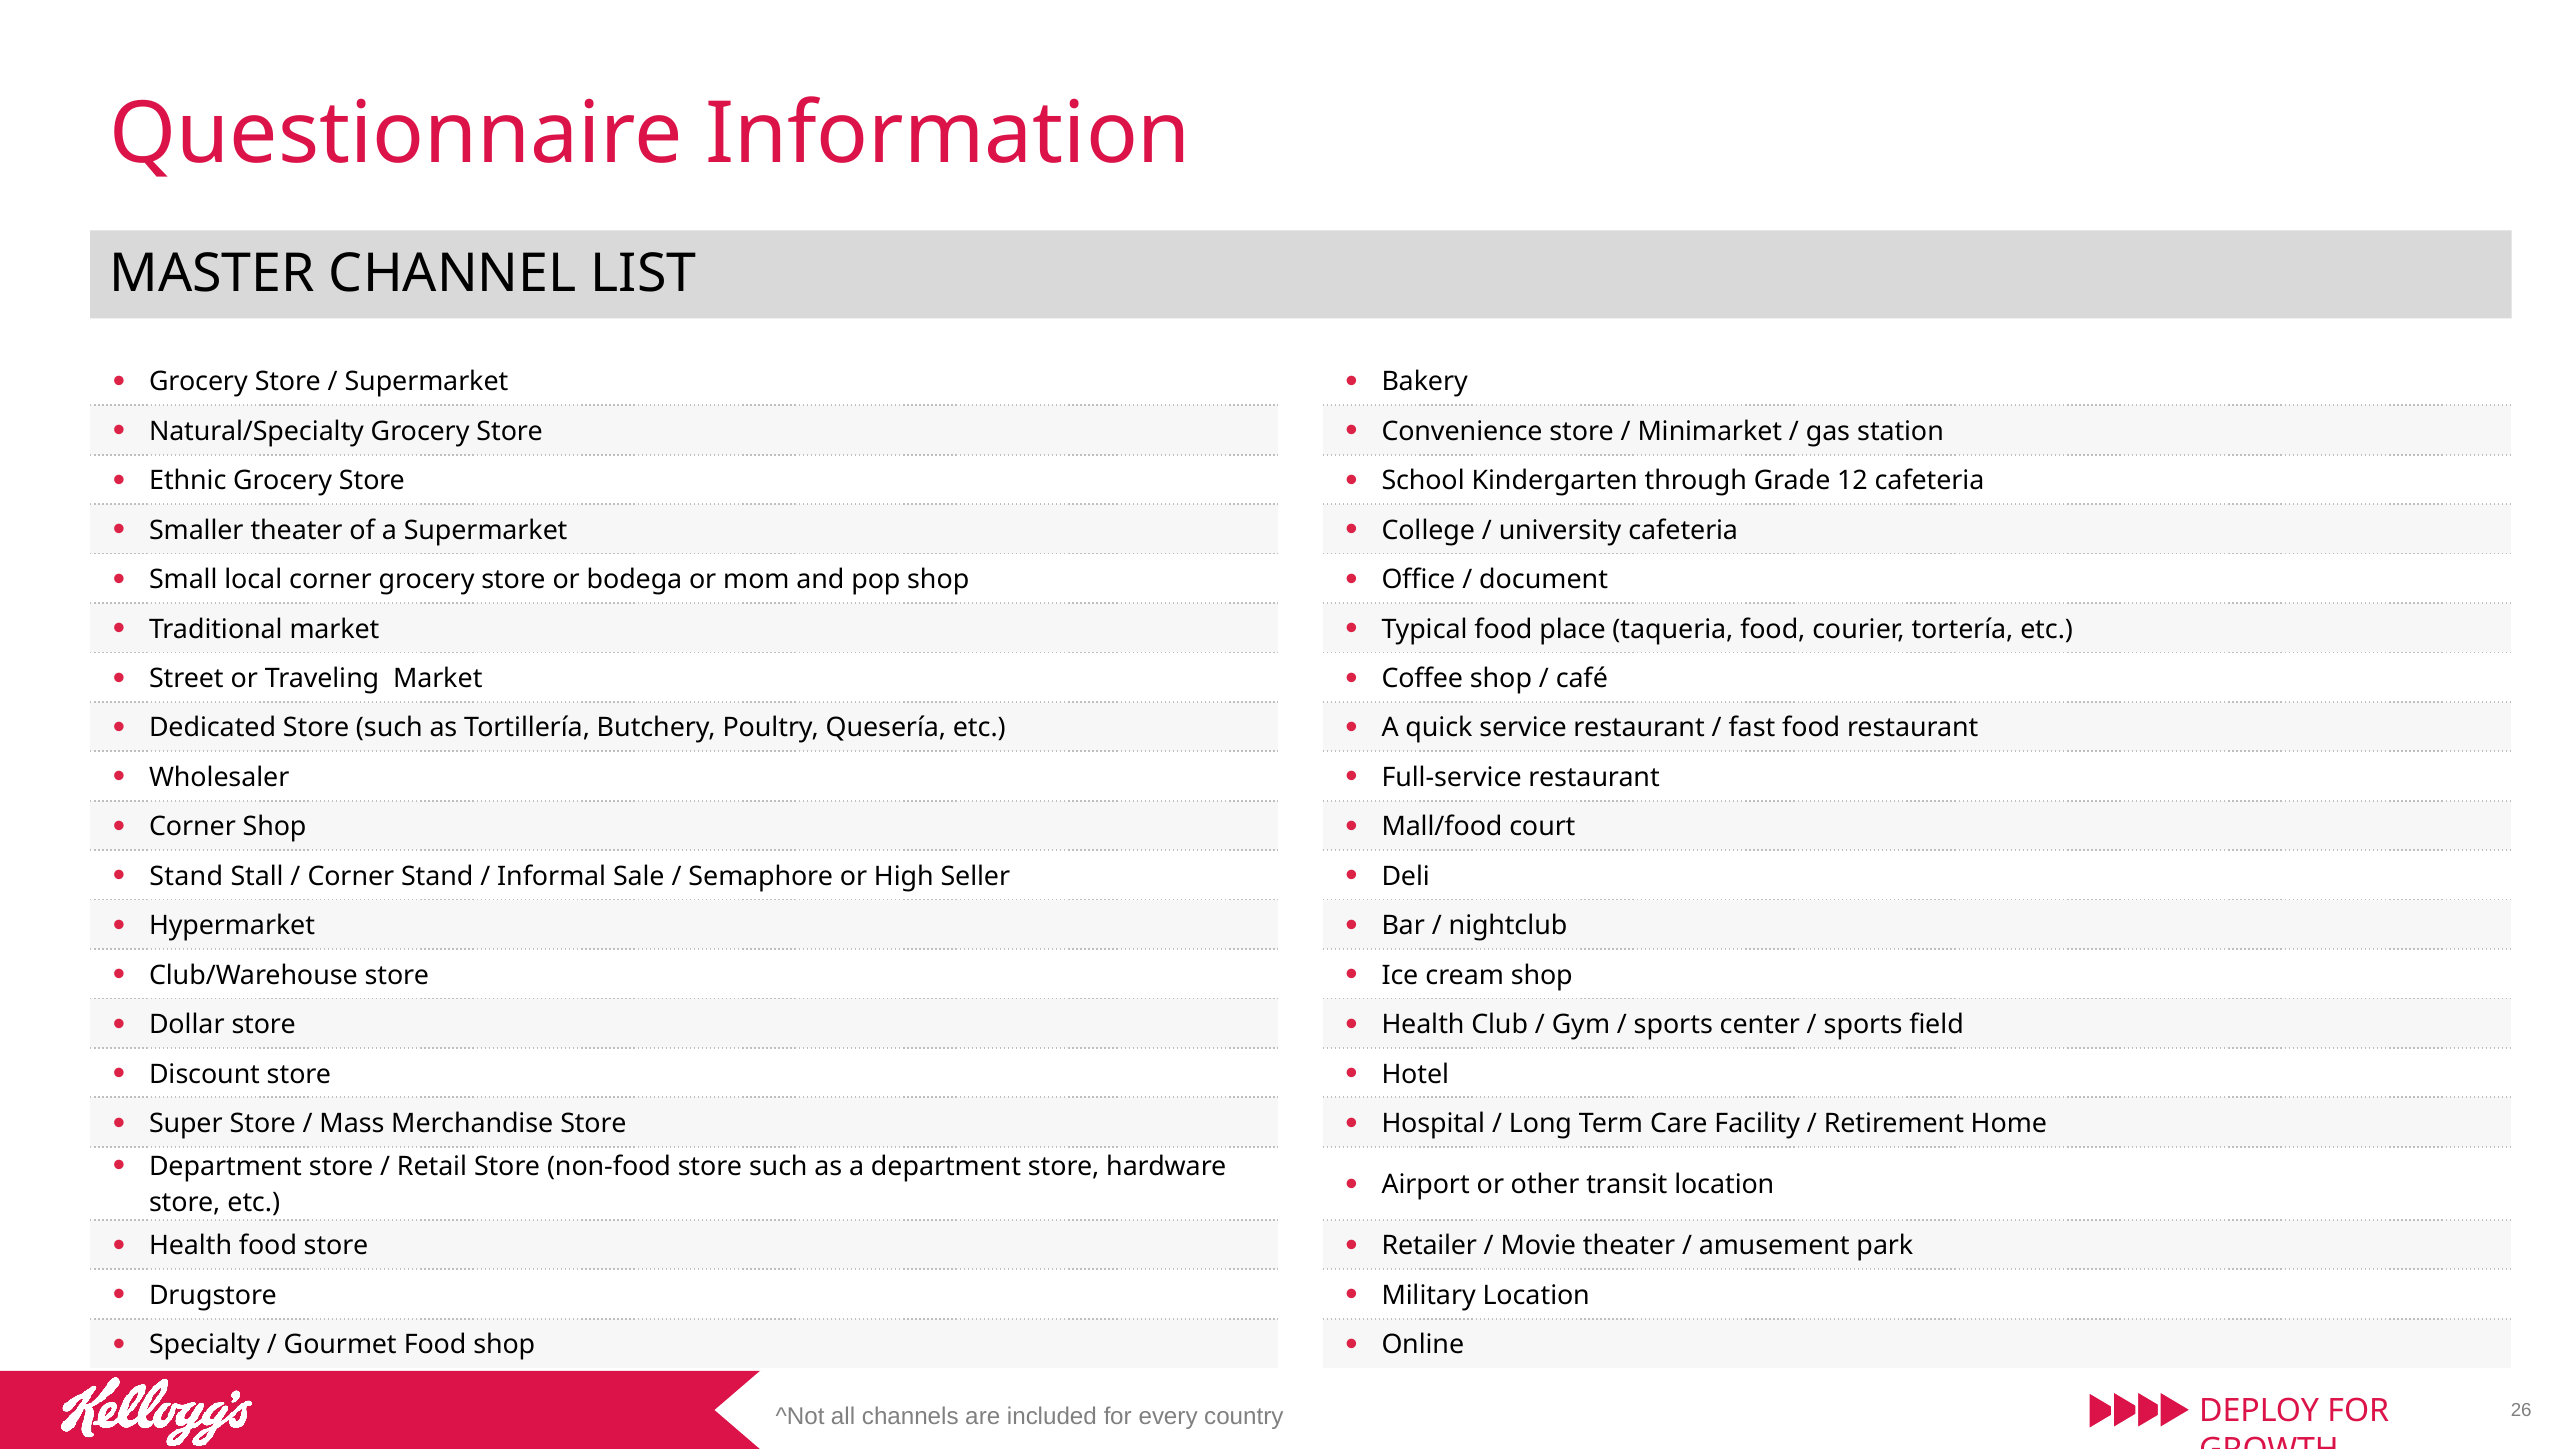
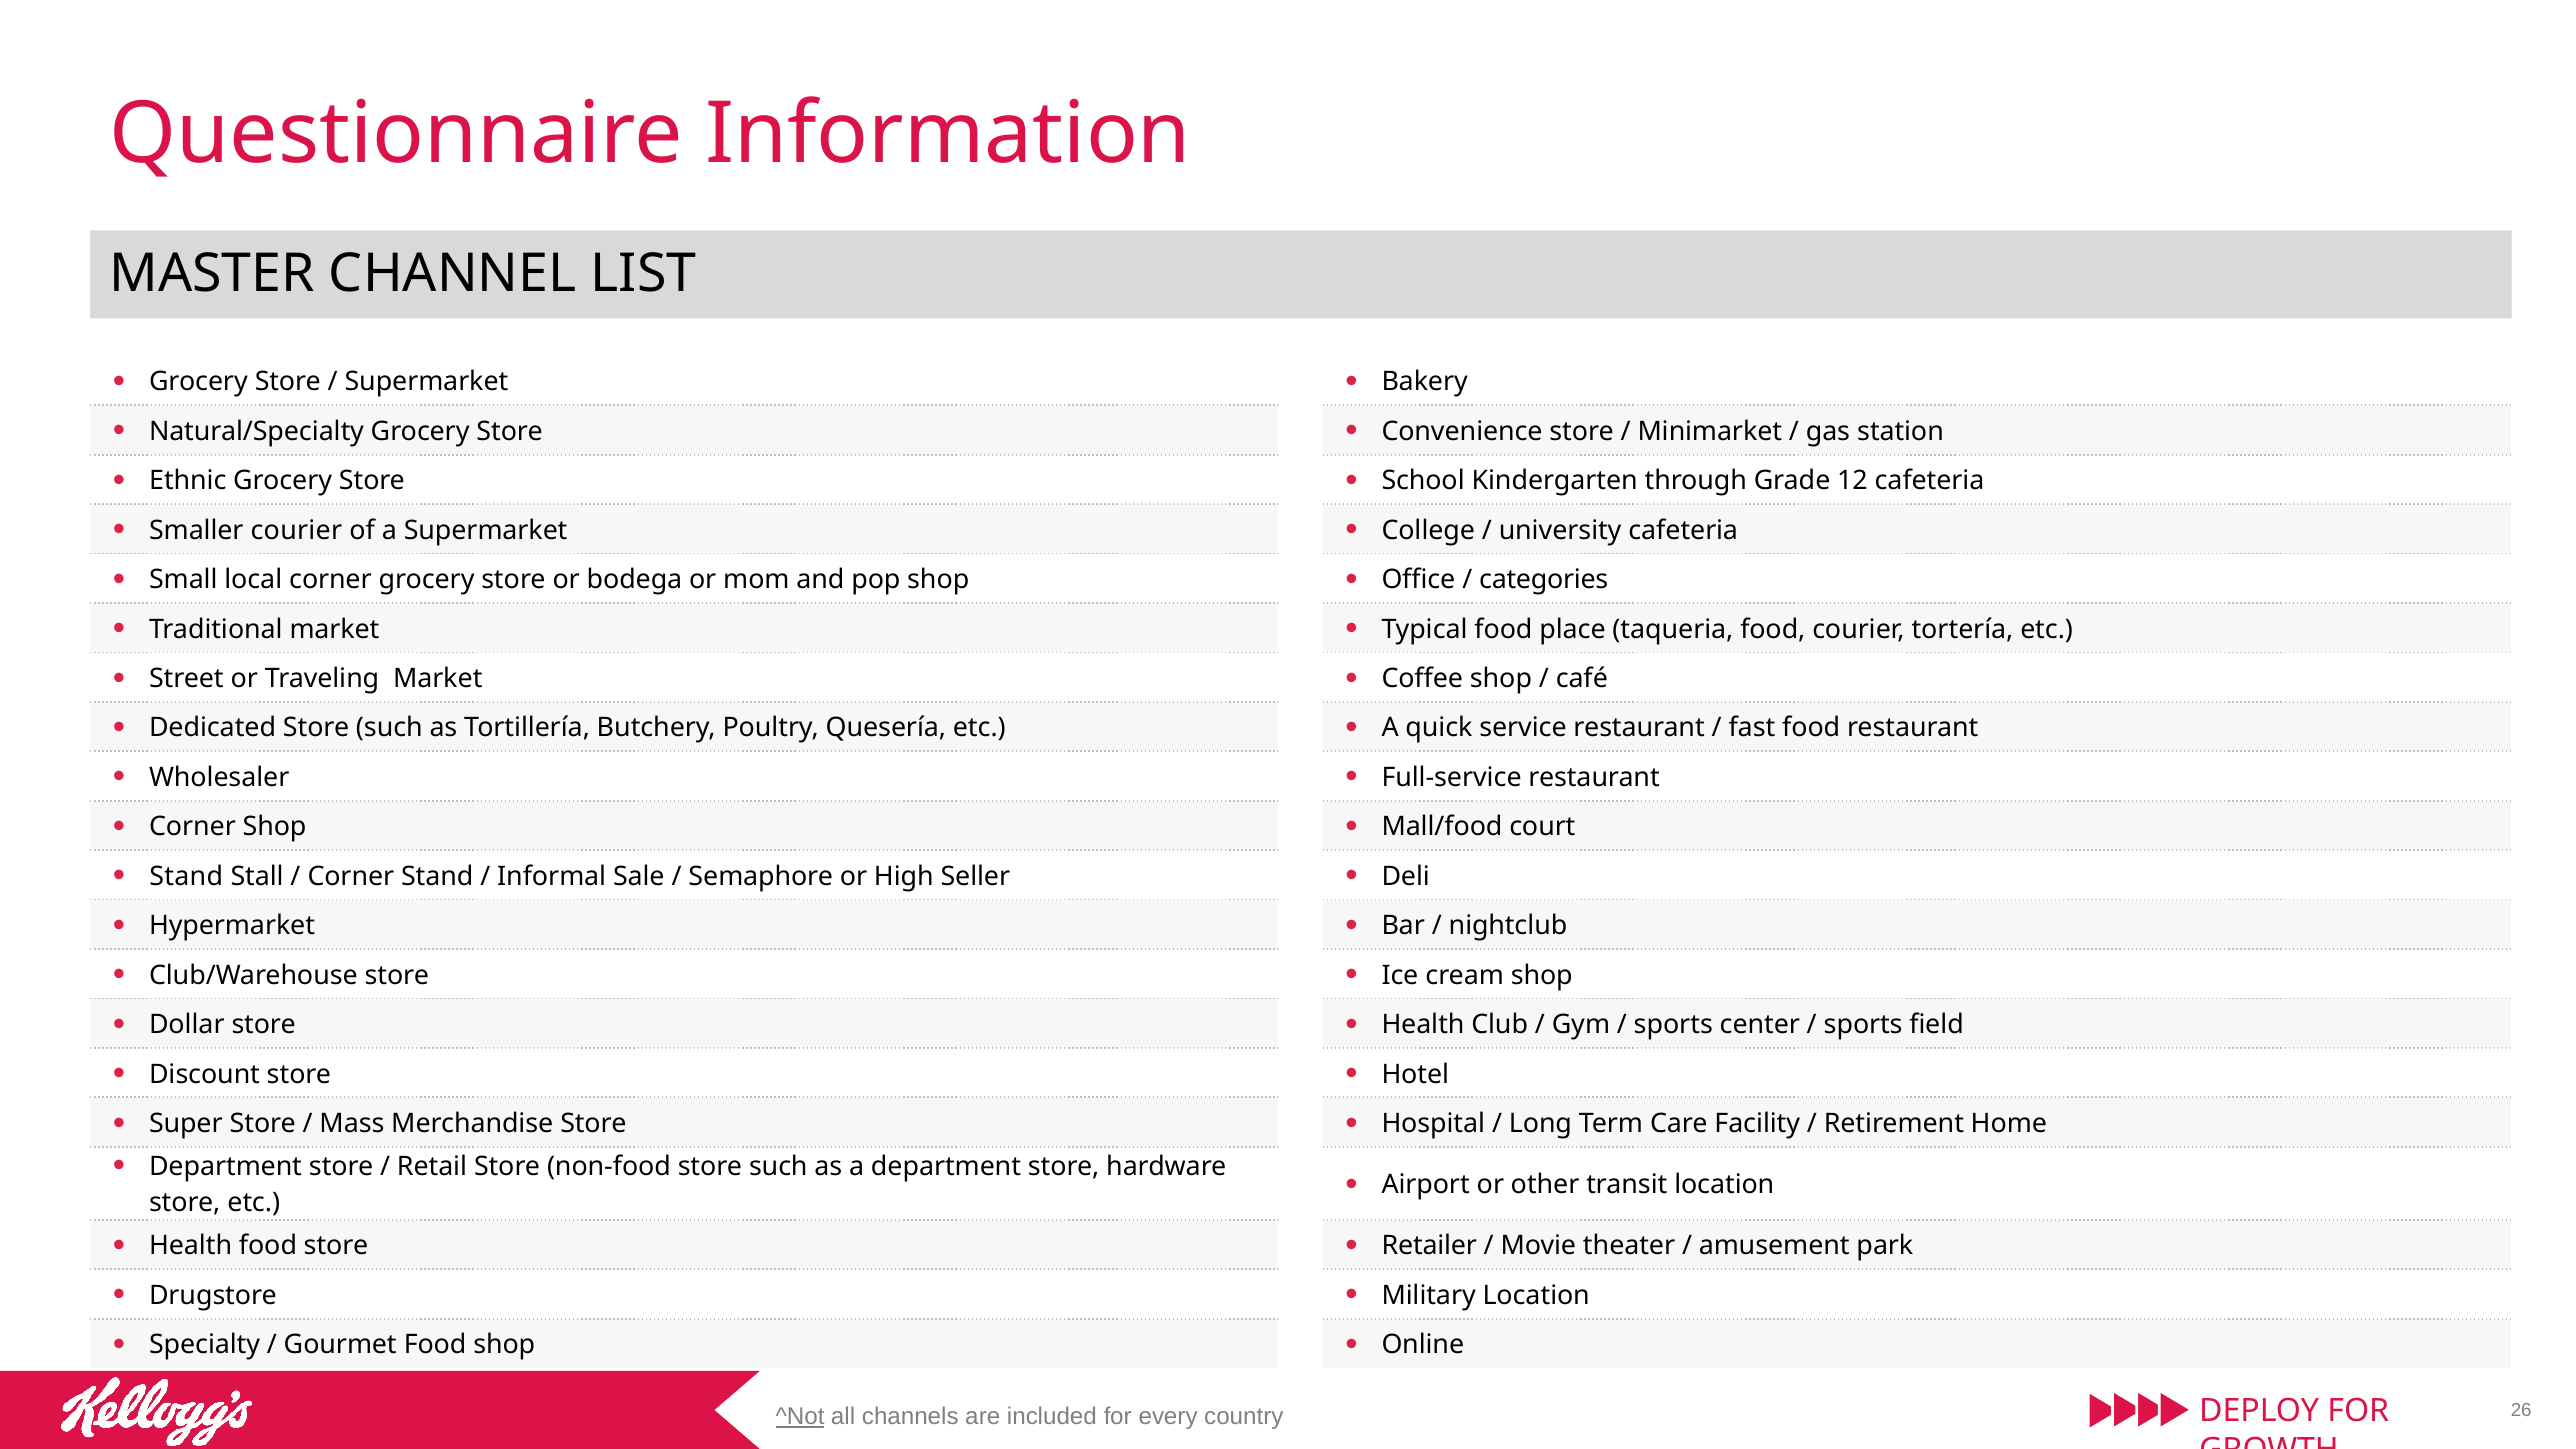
Smaller theater: theater -> courier (296, 530)
document: document -> categories (1544, 580)
^Not underline: none -> present (800, 1416)
